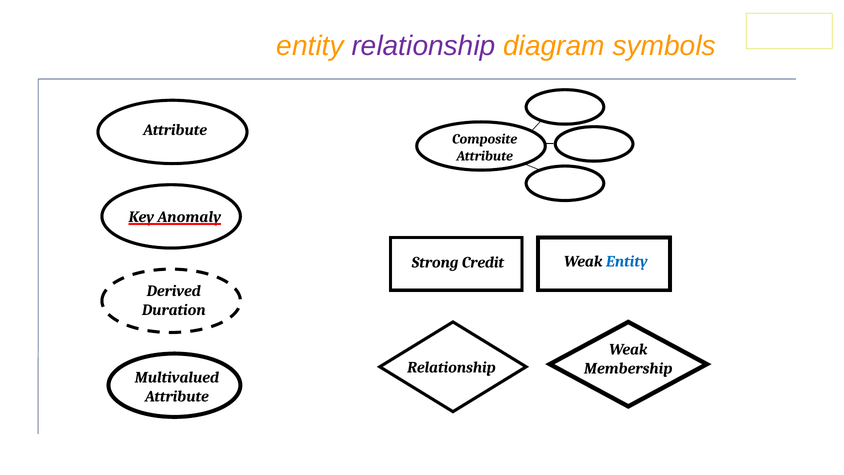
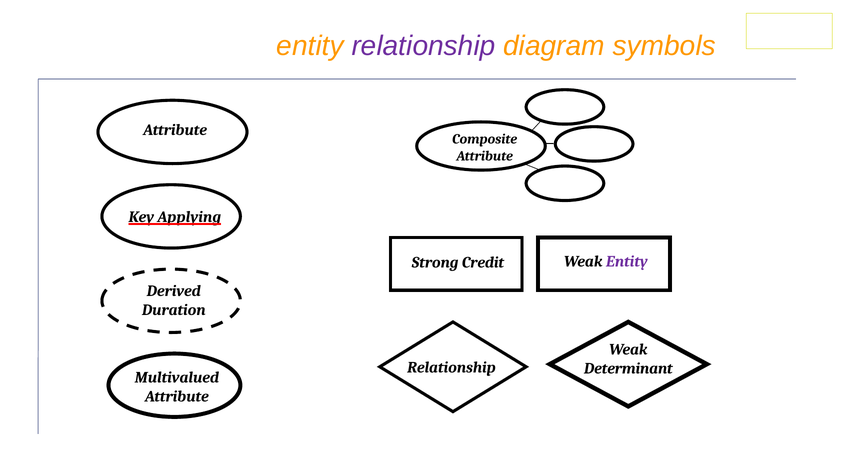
Anomaly: Anomaly -> Applying (189, 217)
Entity colour: blue -> purple (627, 261)
Membership: Membership -> Determinant (628, 369)
